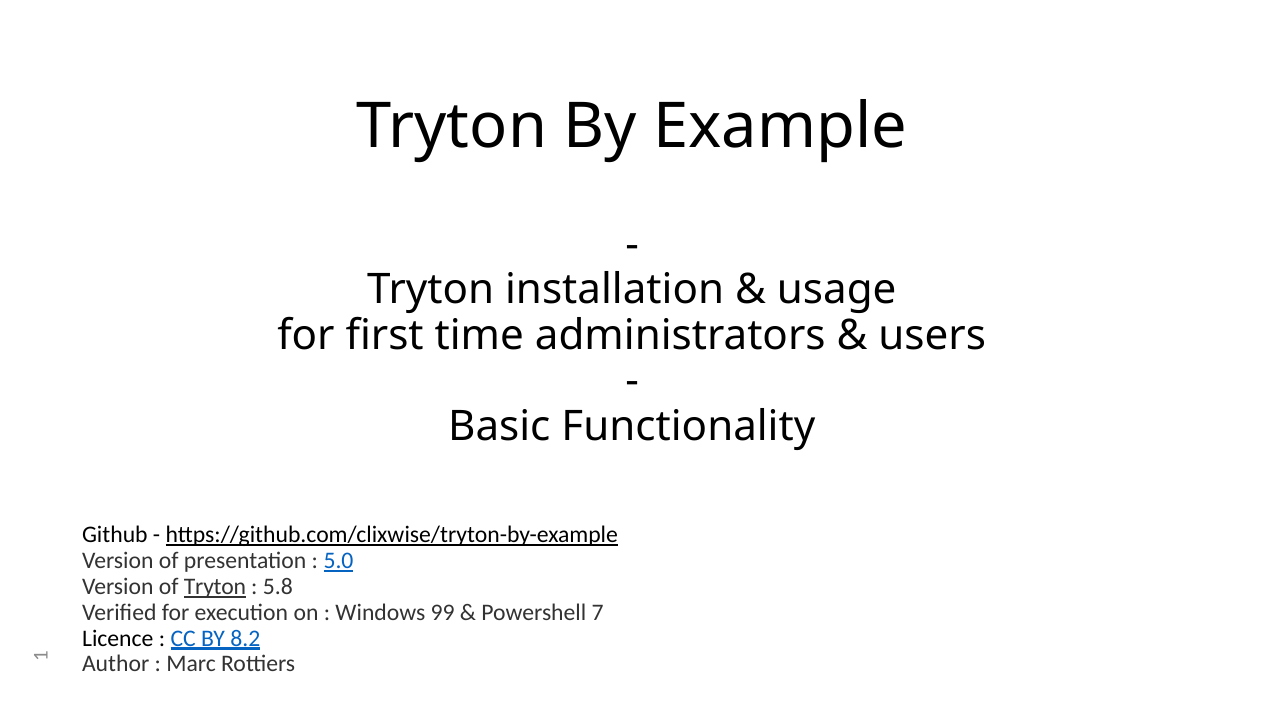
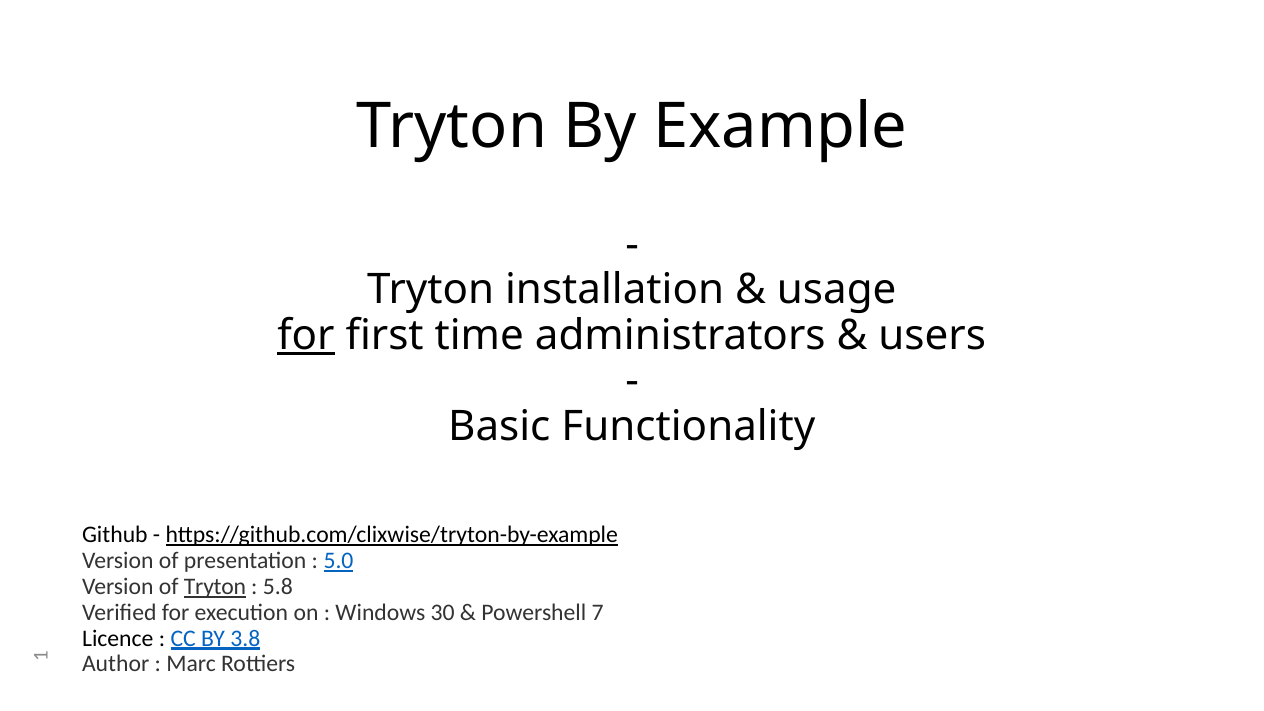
for underline: none -> present (306, 335)
99: 99 -> 30 (443, 612)
8.2: 8.2 -> 3.8 (245, 638)
